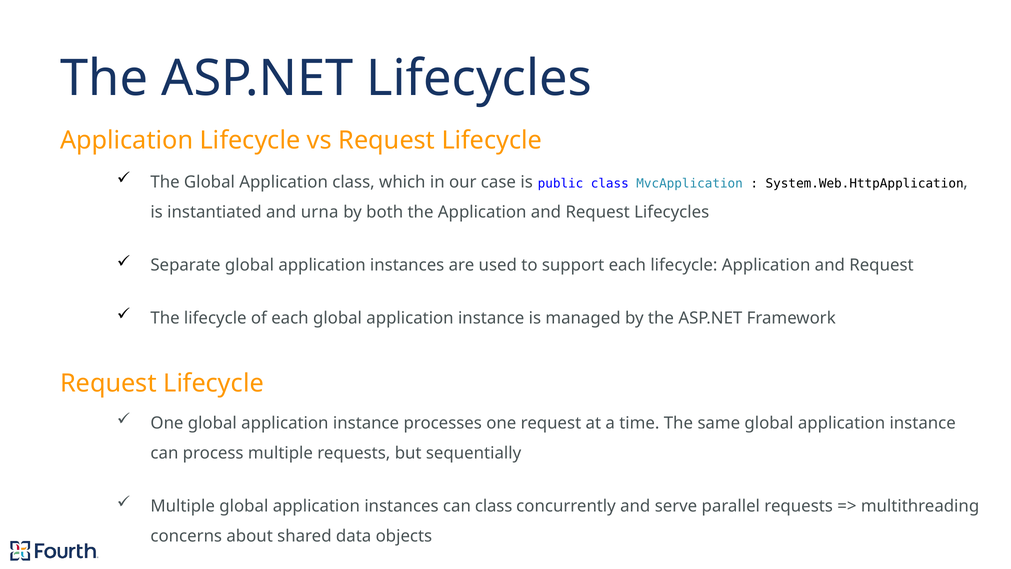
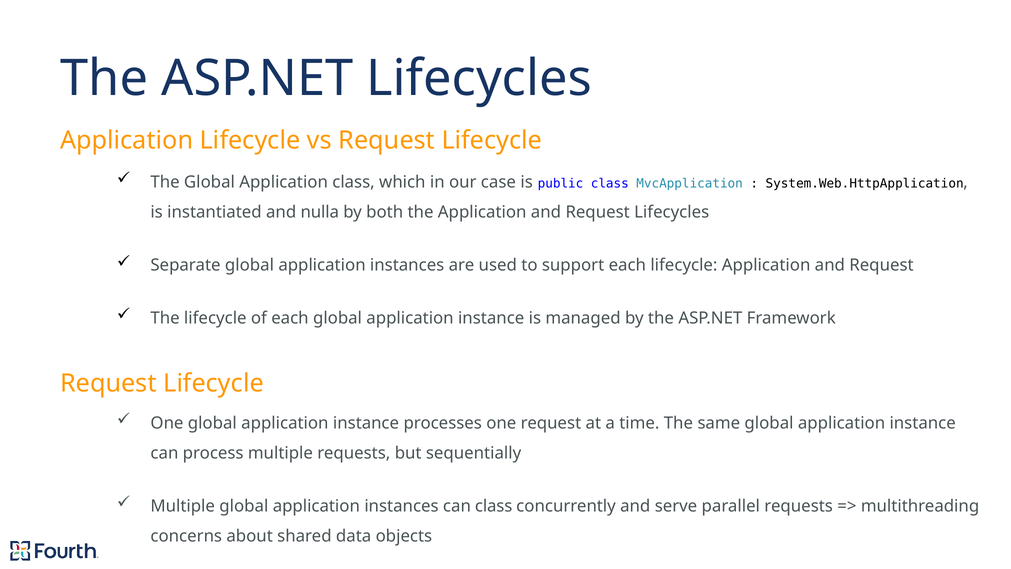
urna: urna -> nulla (320, 212)
